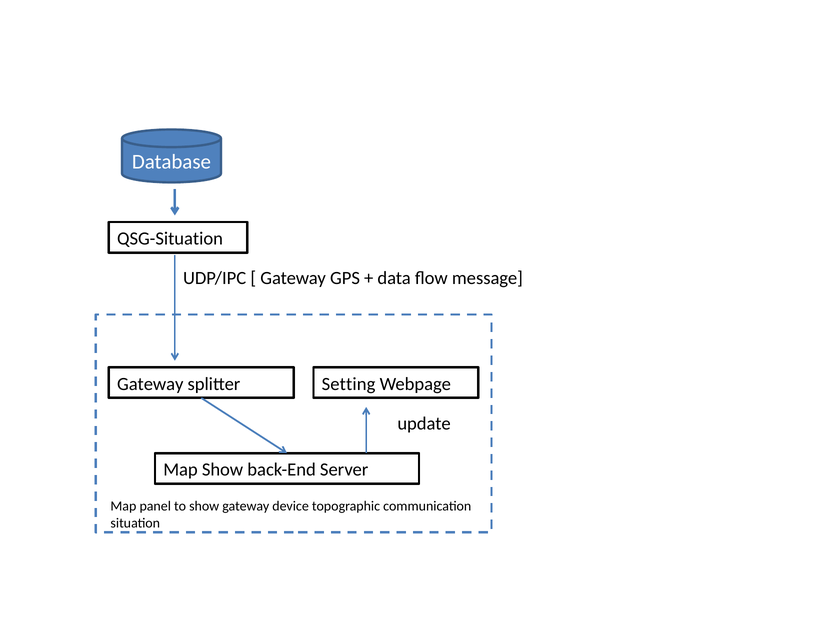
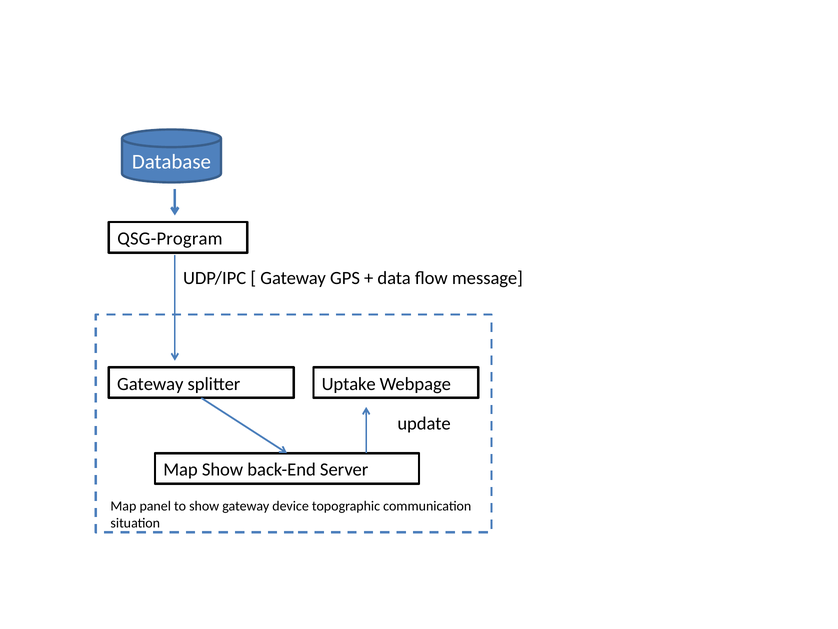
QSG-Situation: QSG-Situation -> QSG-Program (170, 238)
Setting: Setting -> Uptake (349, 384)
